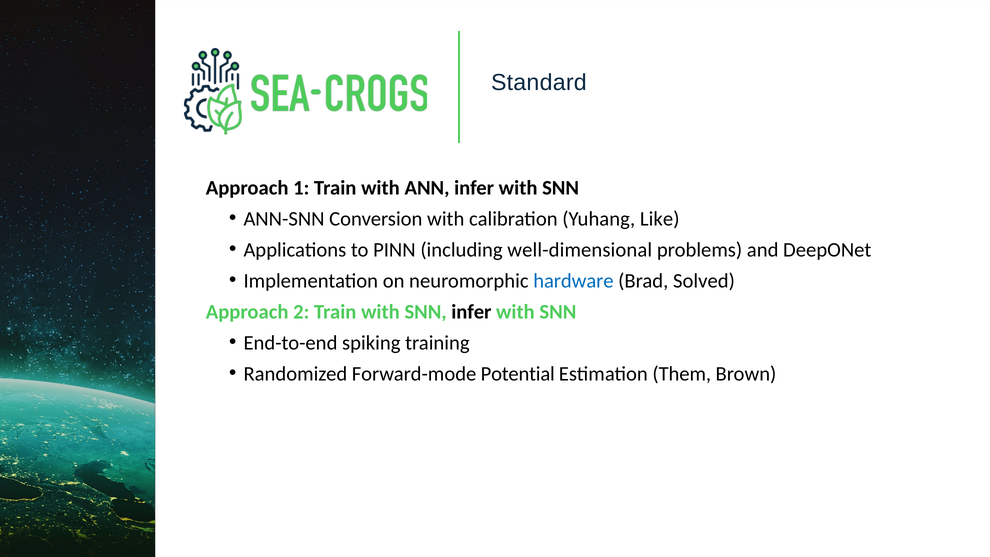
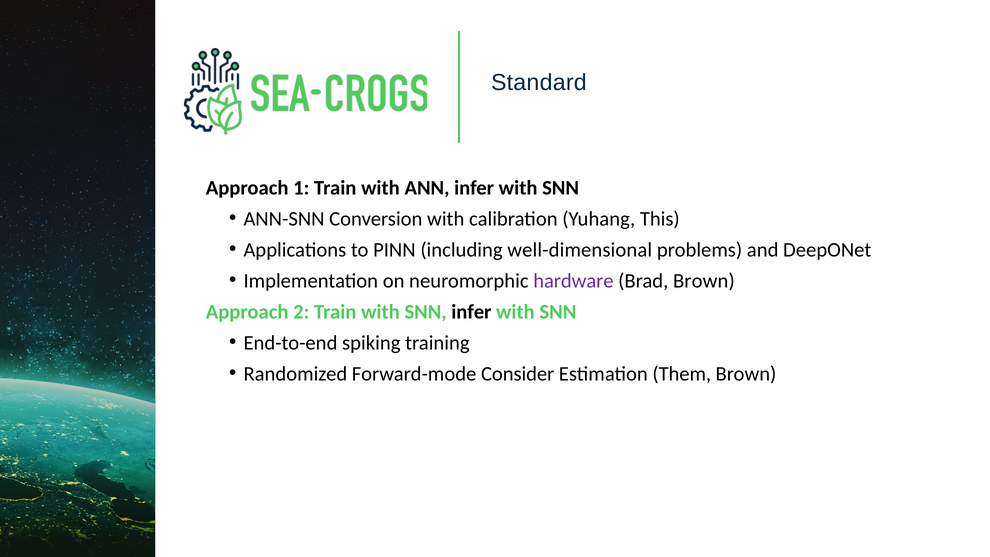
Like: Like -> This (660, 219)
hardware colour: blue -> purple (573, 281)
Brad Solved: Solved -> Brown (704, 281)
Potential: Potential -> Consider (518, 374)
